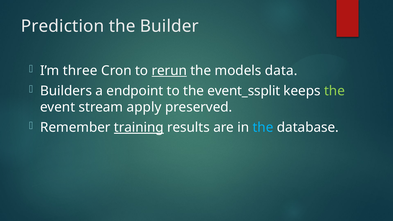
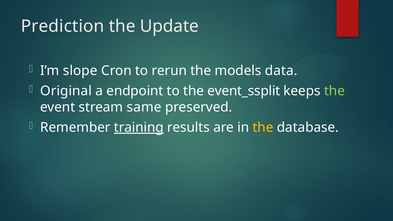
Builder: Builder -> Update (169, 26)
three: three -> slope (80, 71)
rerun underline: present -> none (169, 71)
Builders: Builders -> Original (66, 91)
apply: apply -> same (144, 107)
the colour: light blue -> yellow (263, 127)
